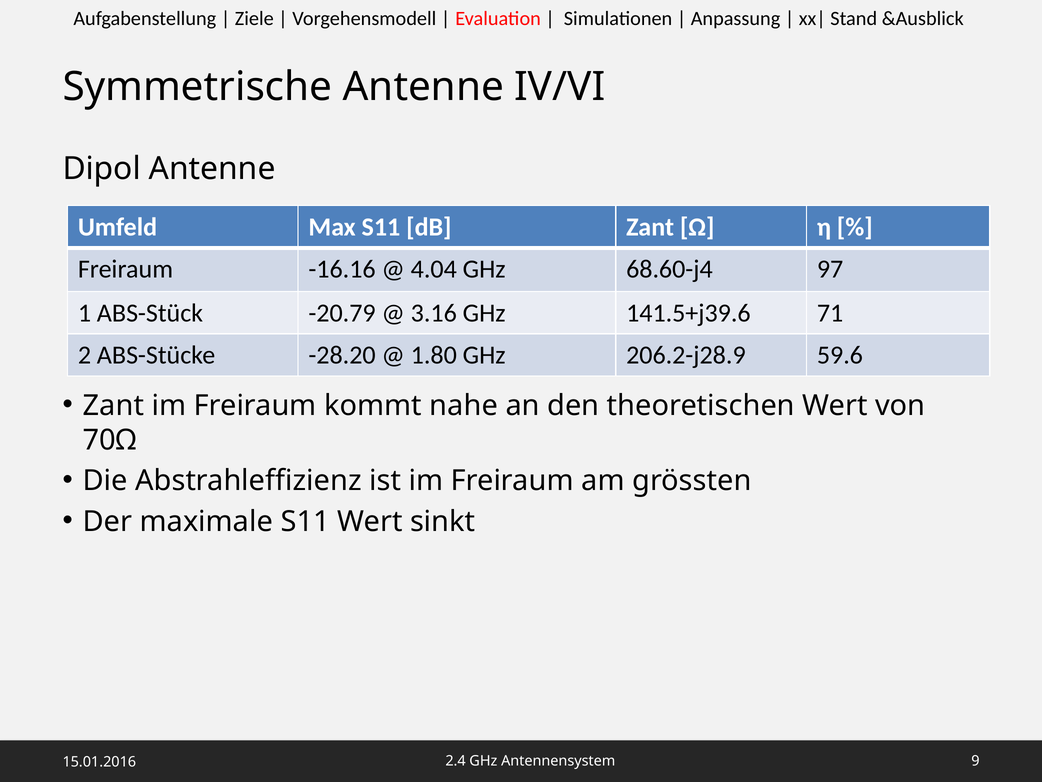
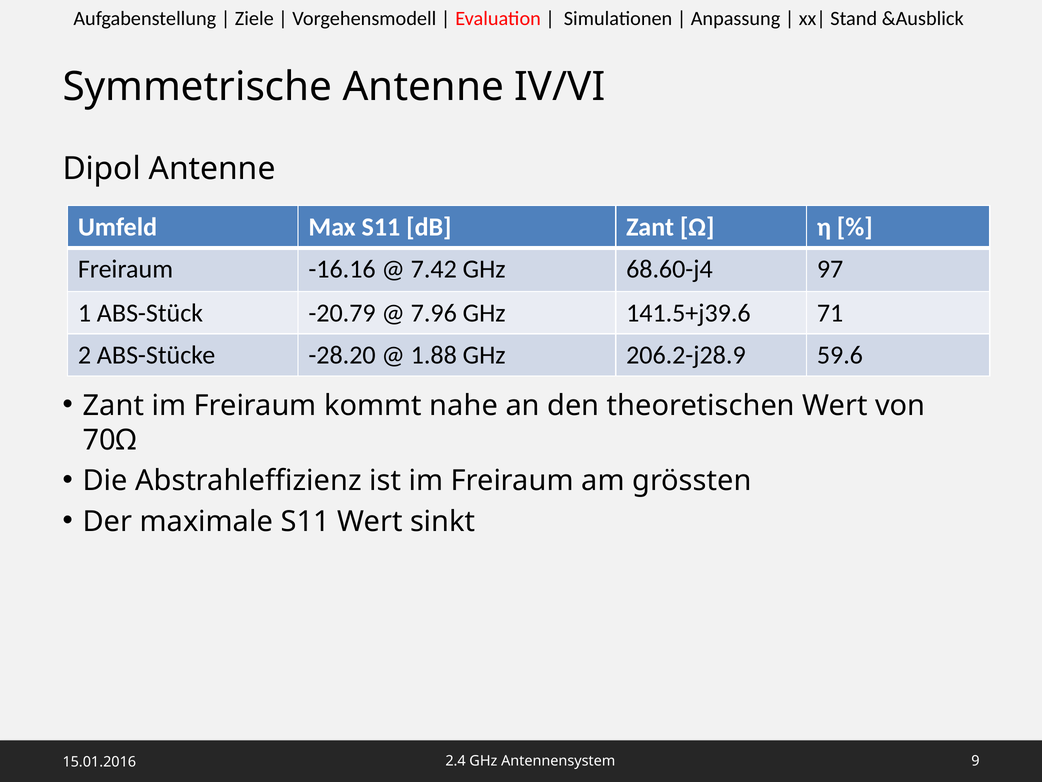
4.04: 4.04 -> 7.42 (434, 269)
3.16: 3.16 -> 7.96 (434, 313)
1.80: 1.80 -> 1.88 (434, 355)
